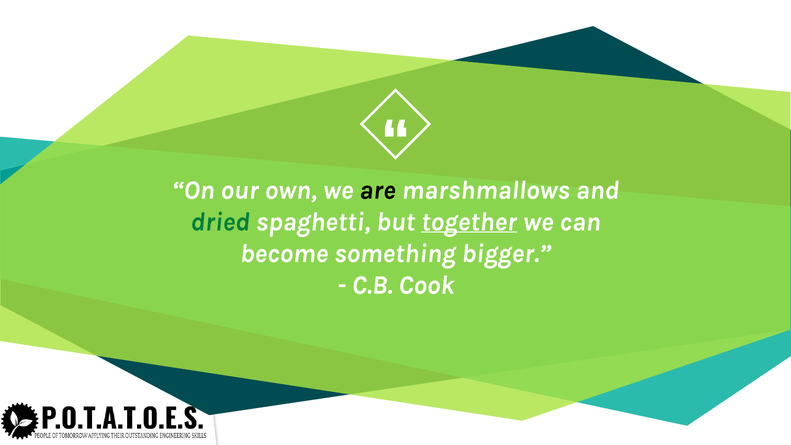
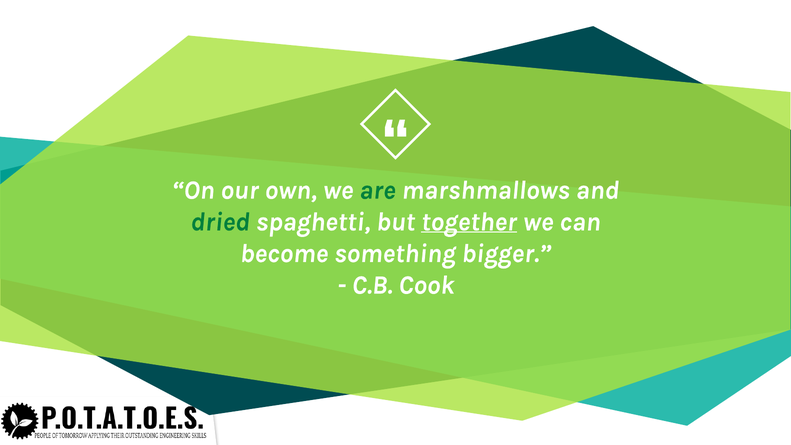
are colour: black -> green (377, 190)
